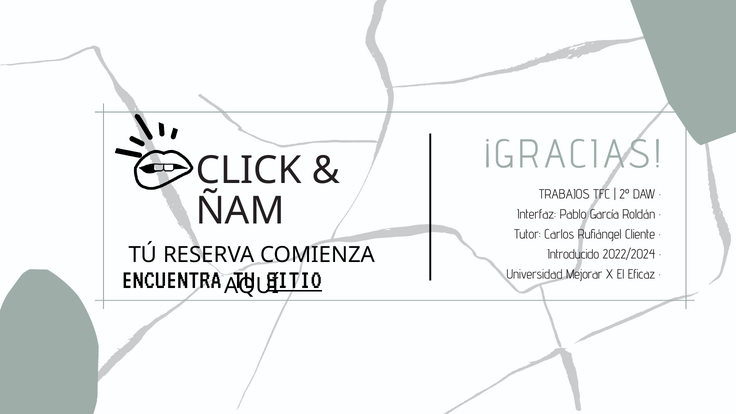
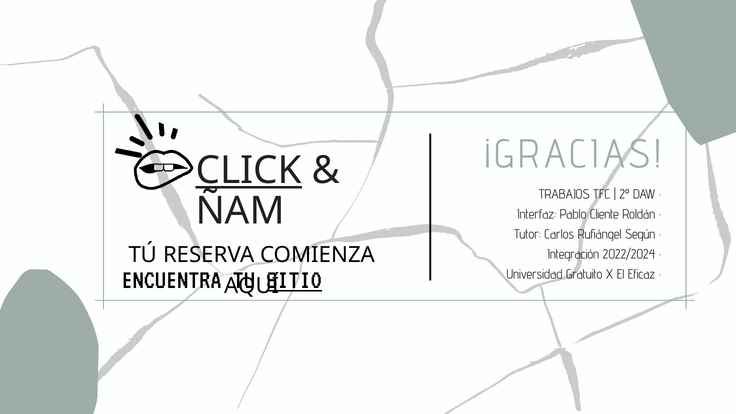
CLICK underline: none -> present (249, 171)
García: García -> Cliente (604, 214)
Cliente: Cliente -> Según (640, 234)
Introducido: Introducido -> Integración (573, 254)
Mejorar: Mejorar -> Gratuito (584, 274)
